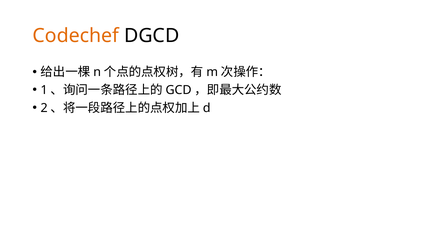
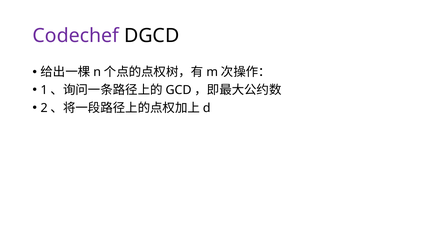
Codechef colour: orange -> purple (76, 36)
